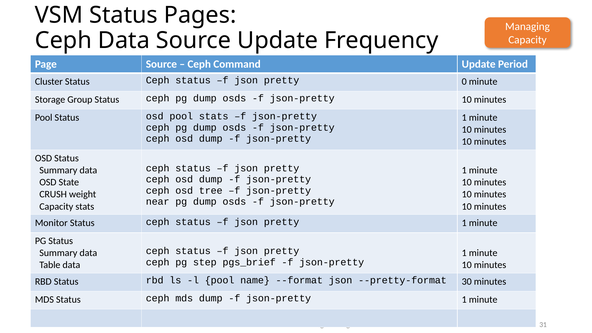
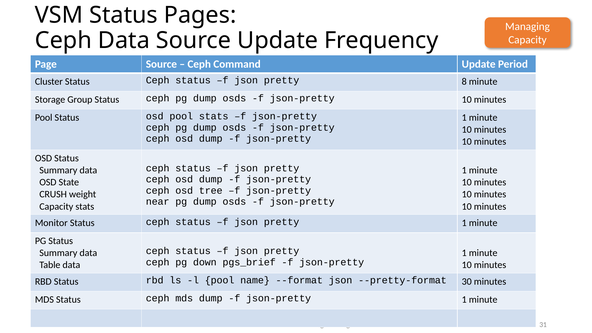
0: 0 -> 8 (464, 82)
step: step -> down (205, 262)
